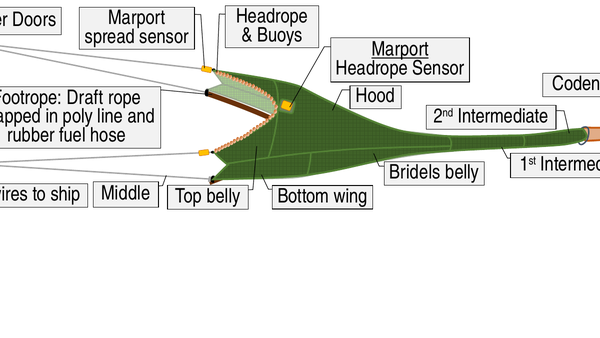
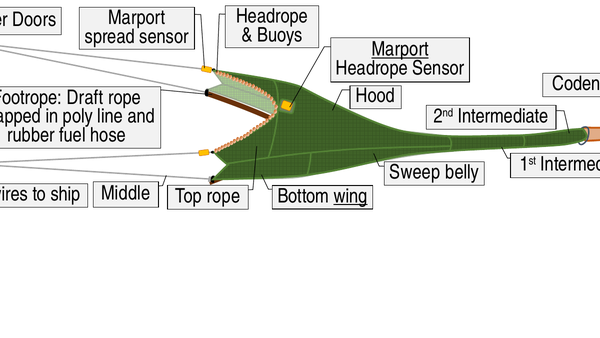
Bridels: Bridels -> Sweep (415, 172)
Top belly: belly -> rope (223, 196)
wing underline: none -> present (351, 196)
